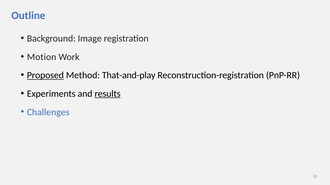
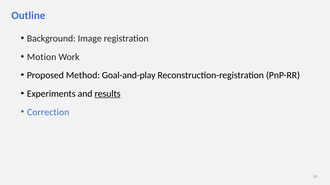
Proposed underline: present -> none (45, 76)
That-and-play: That-and-play -> Goal-and-play (129, 76)
Challenges: Challenges -> Correction (48, 112)
